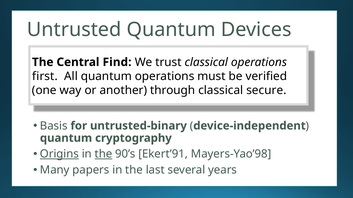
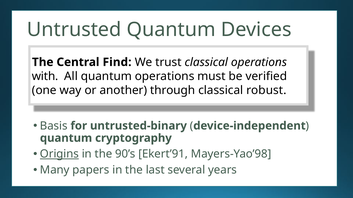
first: first -> with (45, 76)
secure: secure -> robust (266, 91)
the underline: present -> none (104, 154)
